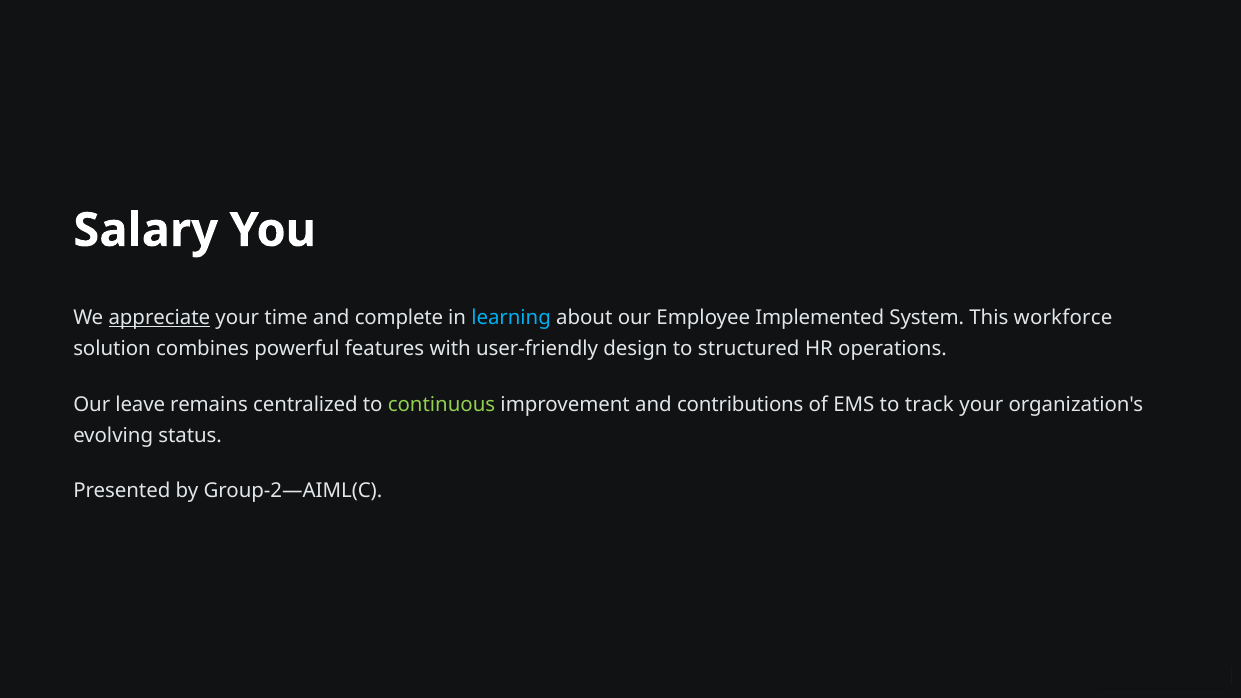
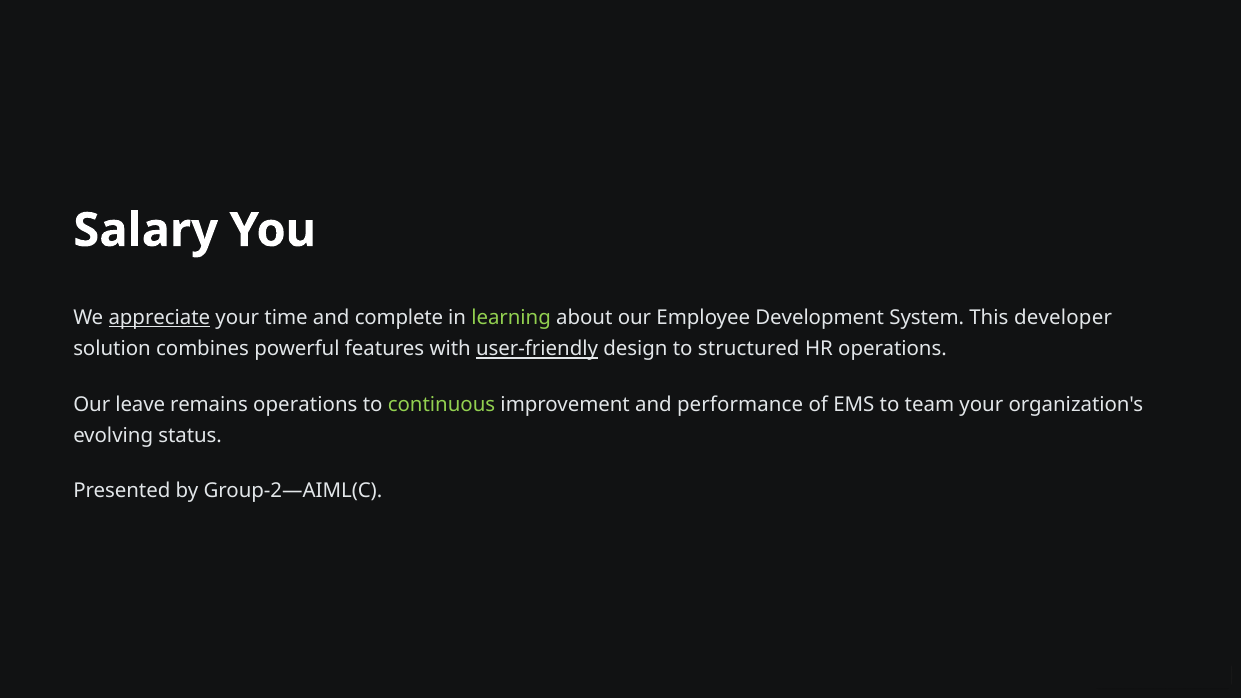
learning colour: light blue -> light green (511, 318)
Implemented: Implemented -> Development (820, 318)
workforce: workforce -> developer (1063, 318)
user-friendly underline: none -> present (537, 349)
remains centralized: centralized -> operations (305, 404)
contributions: contributions -> performance (740, 404)
track: track -> team (929, 404)
